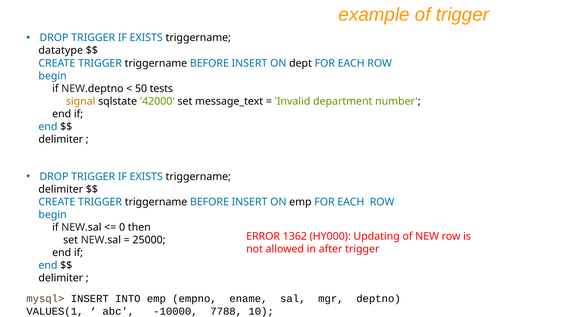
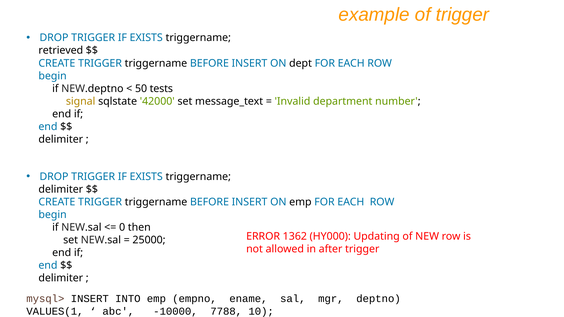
datatype: datatype -> retrieved (61, 51)
